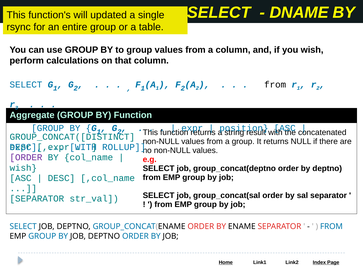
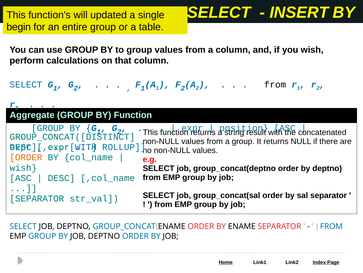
DNAME: DNAME -> INSERT (299, 13)
rsync: rsync -> begin (19, 27)
ORDER colour: purple -> orange (26, 157)
